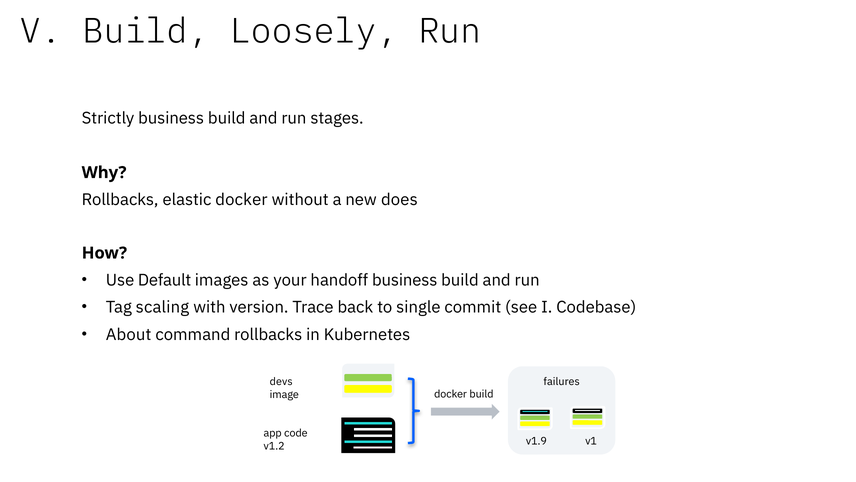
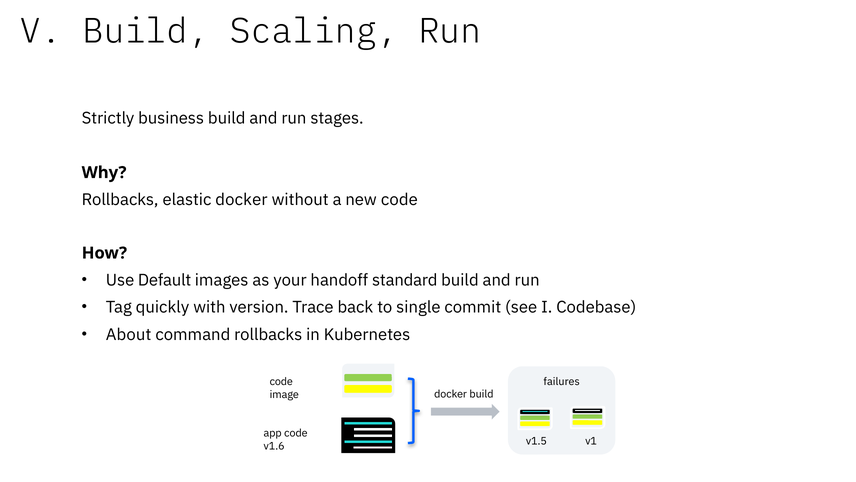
Loosely: Loosely -> Scaling (314, 31)
new does: does -> code (399, 200)
handoff business: business -> standard (405, 280)
scaling: scaling -> quickly (162, 307)
devs: devs -> code (281, 381)
v1.9: v1.9 -> v1.5 (536, 441)
v1.2: v1.2 -> v1.6 (274, 446)
